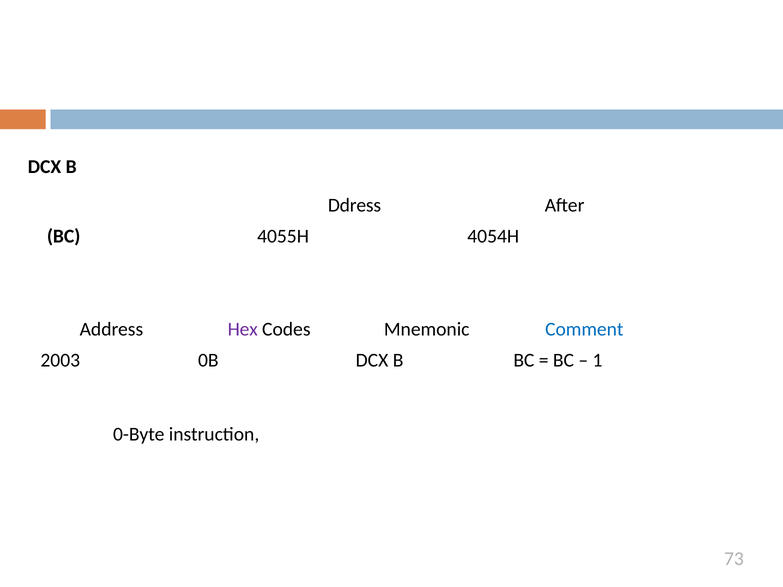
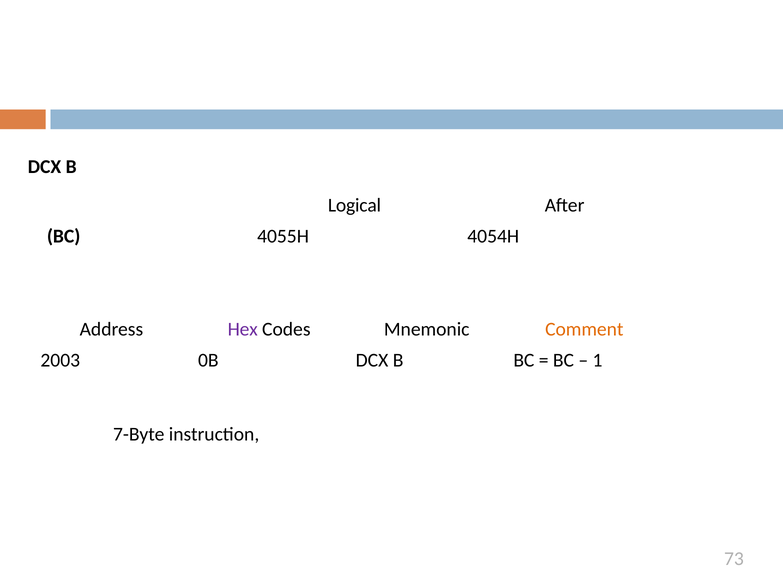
Ddress: Ddress -> Logical (354, 205)
Comment colour: blue -> orange (584, 329)
0-Byte: 0-Byte -> 7-Byte (139, 435)
